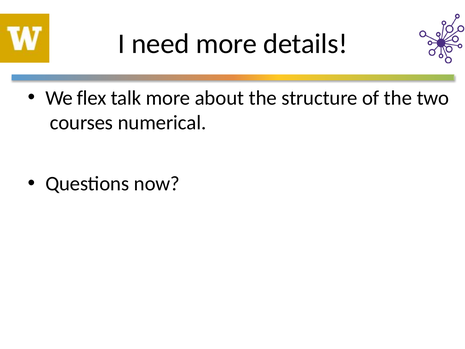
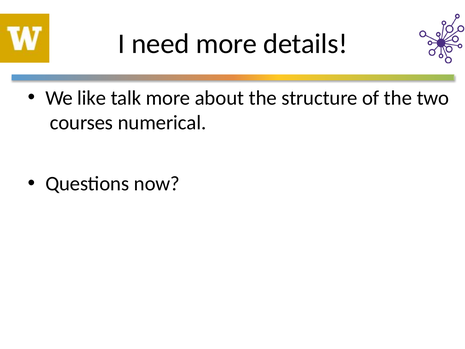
flex: flex -> like (92, 98)
